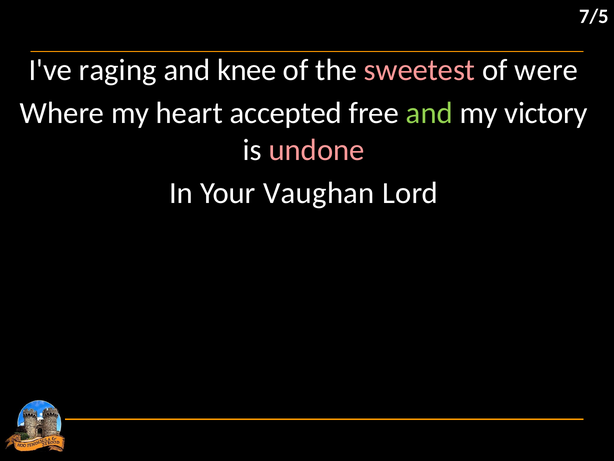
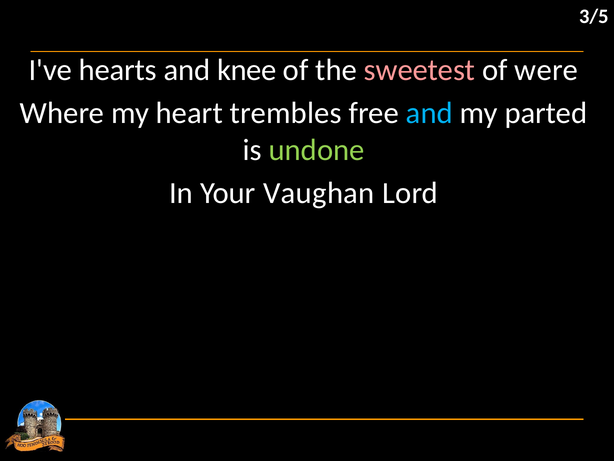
7/5: 7/5 -> 3/5 (594, 17)
raging: raging -> hearts (118, 70)
accepted: accepted -> trembles (286, 113)
and colour: light green -> light blue (429, 113)
victory: victory -> parted (546, 113)
undone colour: pink -> light green (317, 150)
